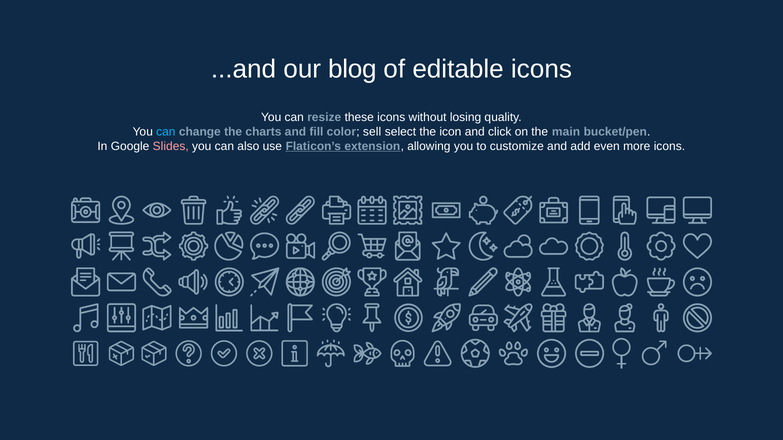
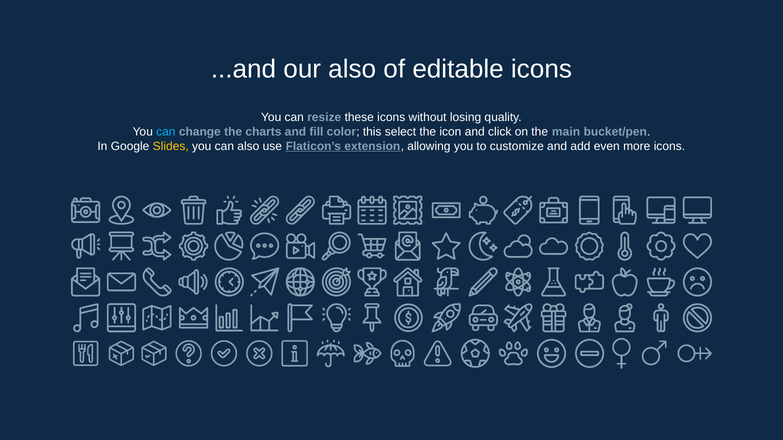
our blog: blog -> also (352, 69)
sell: sell -> this (372, 132)
Slides colour: pink -> yellow (171, 146)
